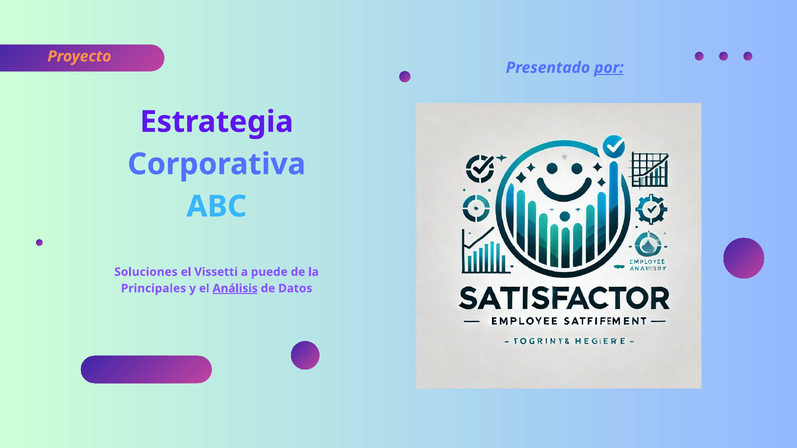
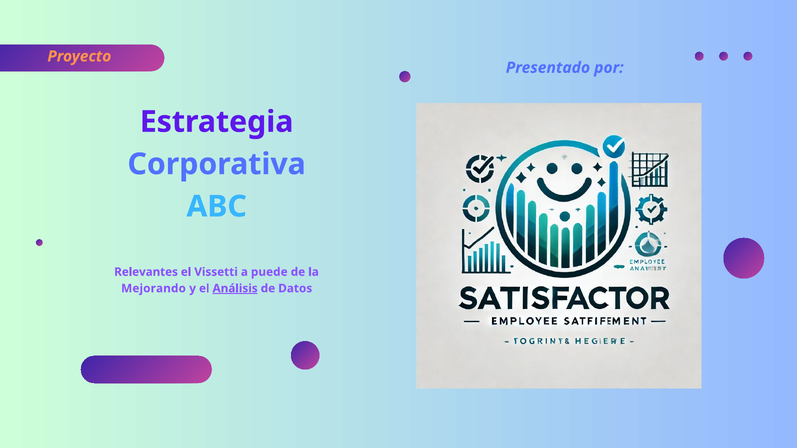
por underline: present -> none (609, 68)
Soluciones: Soluciones -> Relevantes (146, 272)
Principales: Principales -> Mejorando (154, 289)
